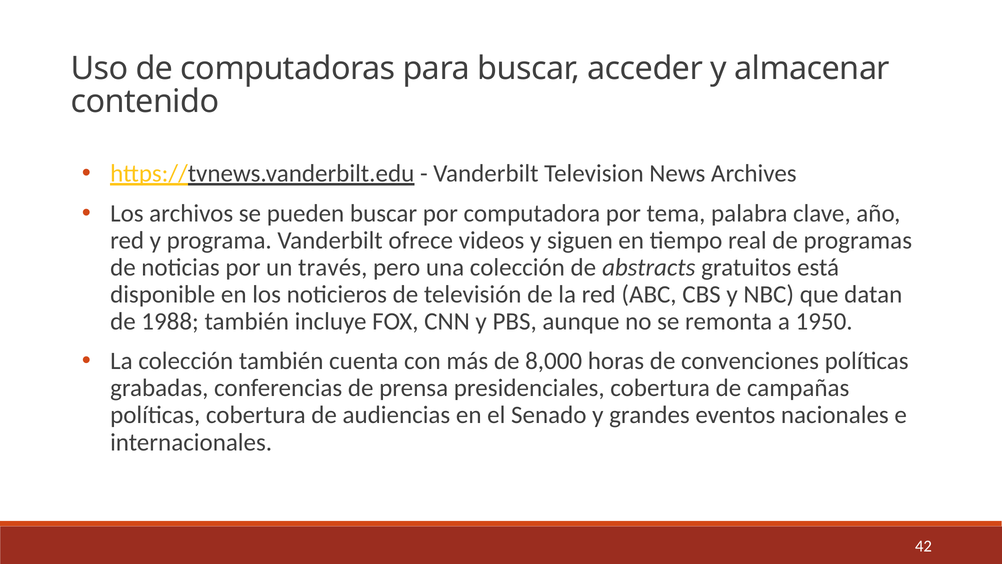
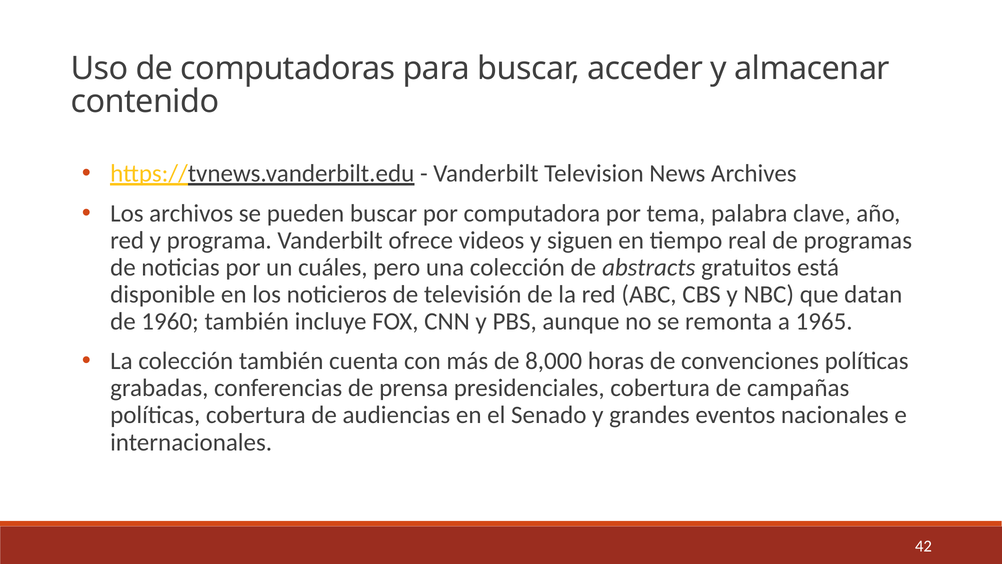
través: través -> cuáles (333, 267)
1988: 1988 -> 1960 (170, 321)
1950: 1950 -> 1965 (824, 321)
